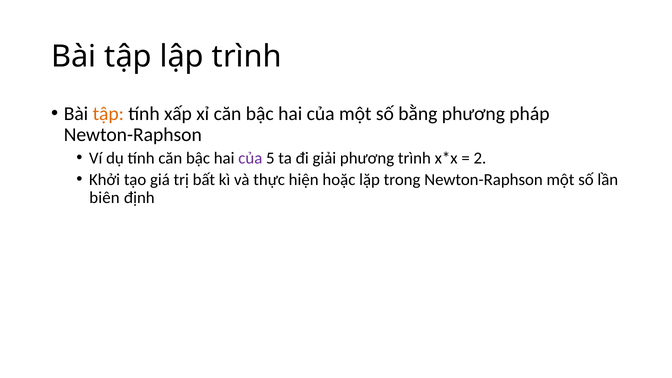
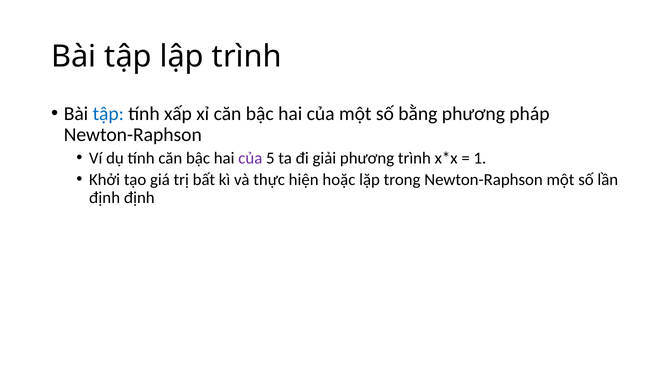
tập colour: orange -> blue (108, 114)
2: 2 -> 1 (480, 158)
biên: biên -> định (105, 198)
